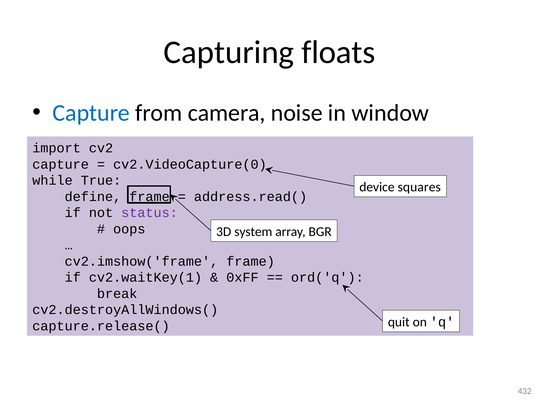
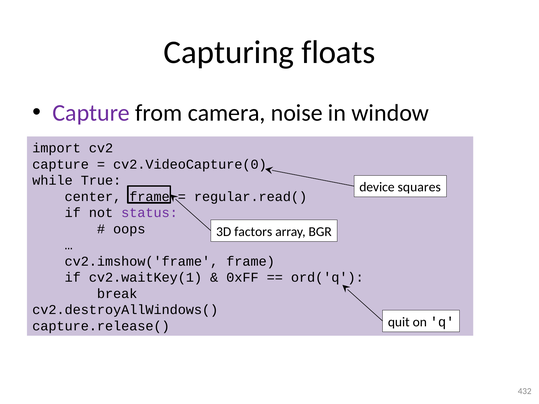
Capture colour: blue -> purple (91, 113)
define: define -> center (93, 197)
address.read(: address.read( -> regular.read( (251, 197)
system: system -> factors (253, 232)
